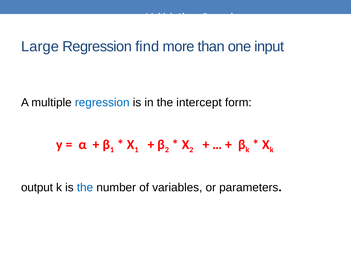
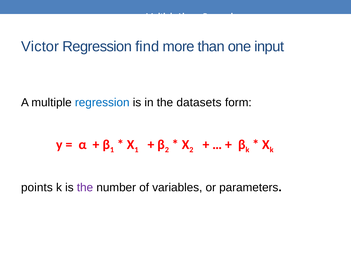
Large: Large -> Victor (40, 47)
intercept: intercept -> datasets (199, 103)
output: output -> points (37, 188)
the colour: blue -> purple (85, 188)
